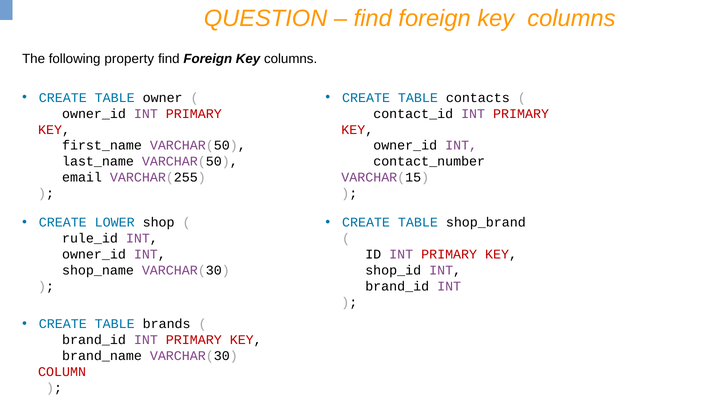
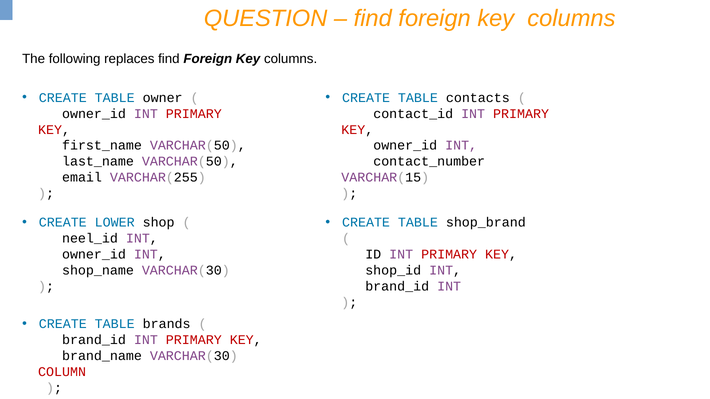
property: property -> replaces (129, 59)
rule_id: rule_id -> neel_id (90, 239)
